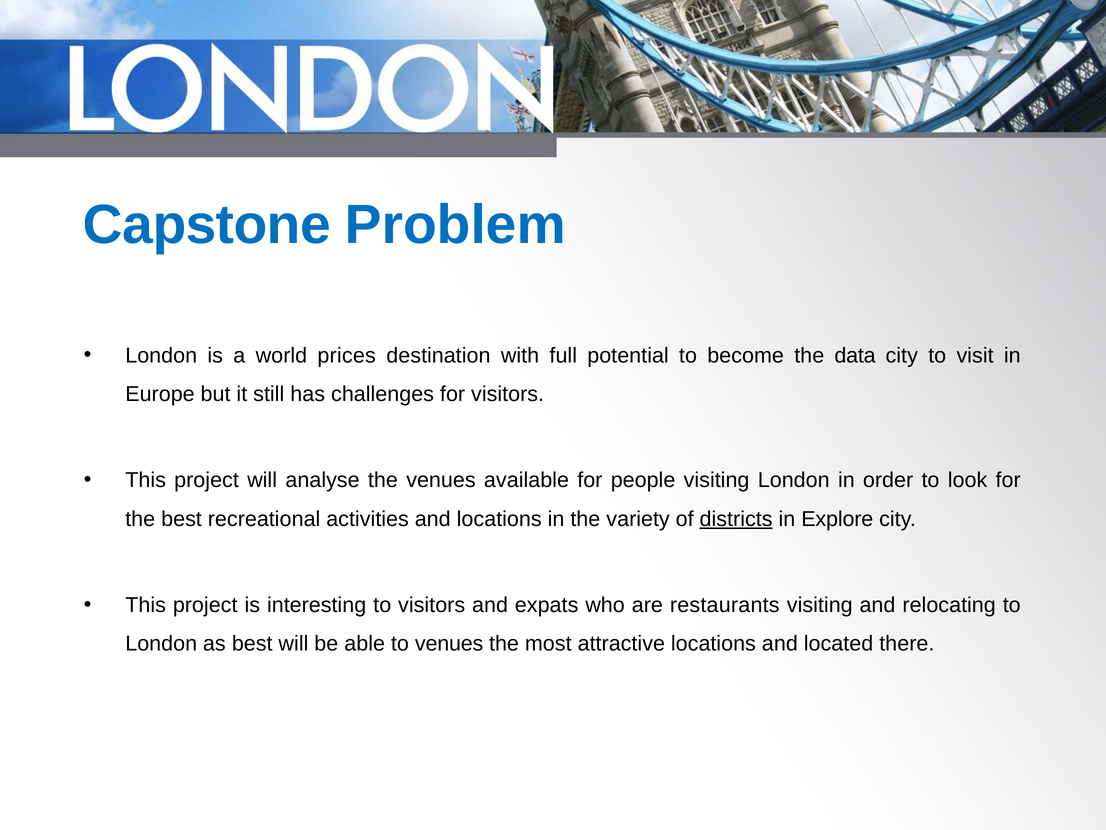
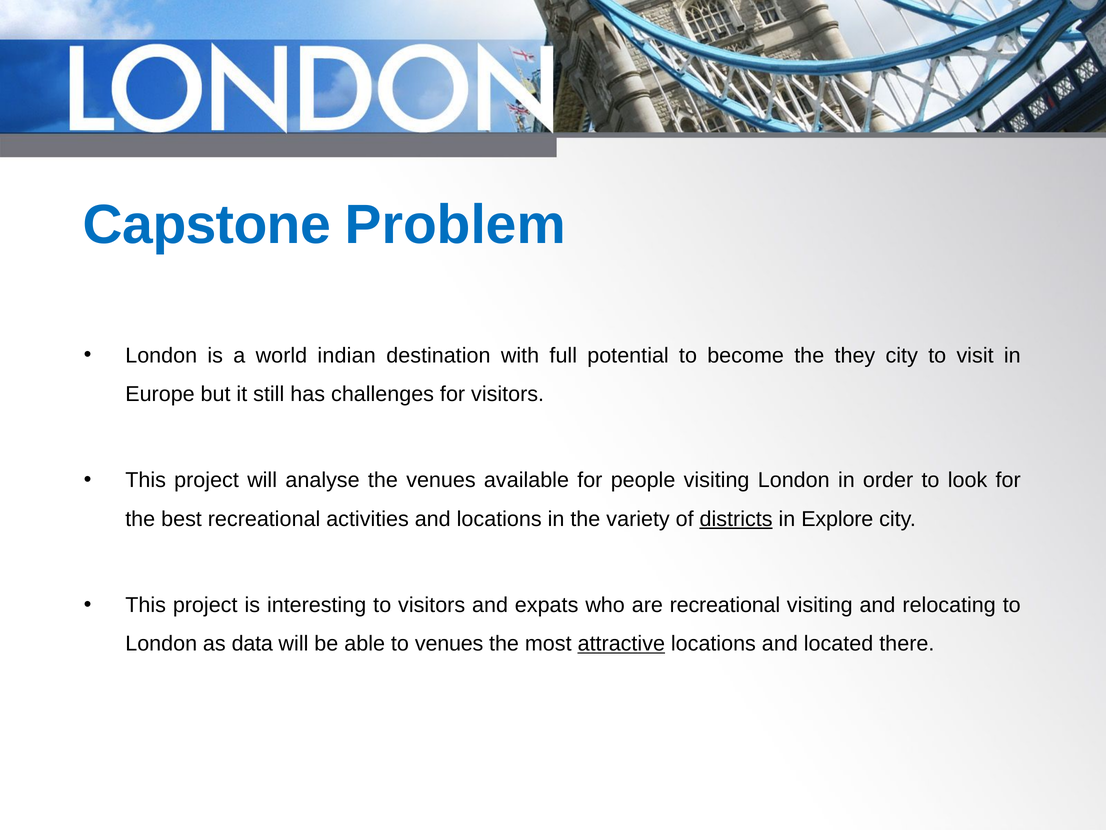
prices: prices -> indian (347, 355)
data: data -> they (855, 355)
are restaurants: restaurants -> recreational (725, 605)
as best: best -> data (252, 643)
attractive underline: none -> present (621, 643)
